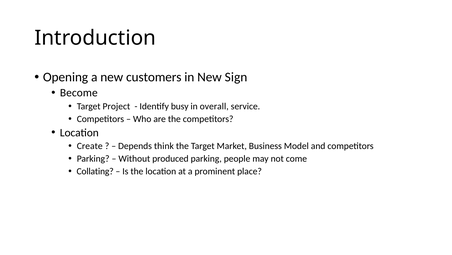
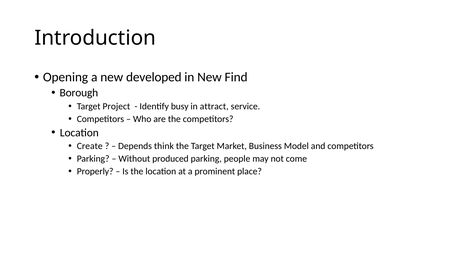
customers: customers -> developed (154, 77)
Sign: Sign -> Find (236, 77)
Become: Become -> Borough (79, 93)
overall: overall -> attract (214, 106)
Collating: Collating -> Properly (95, 171)
